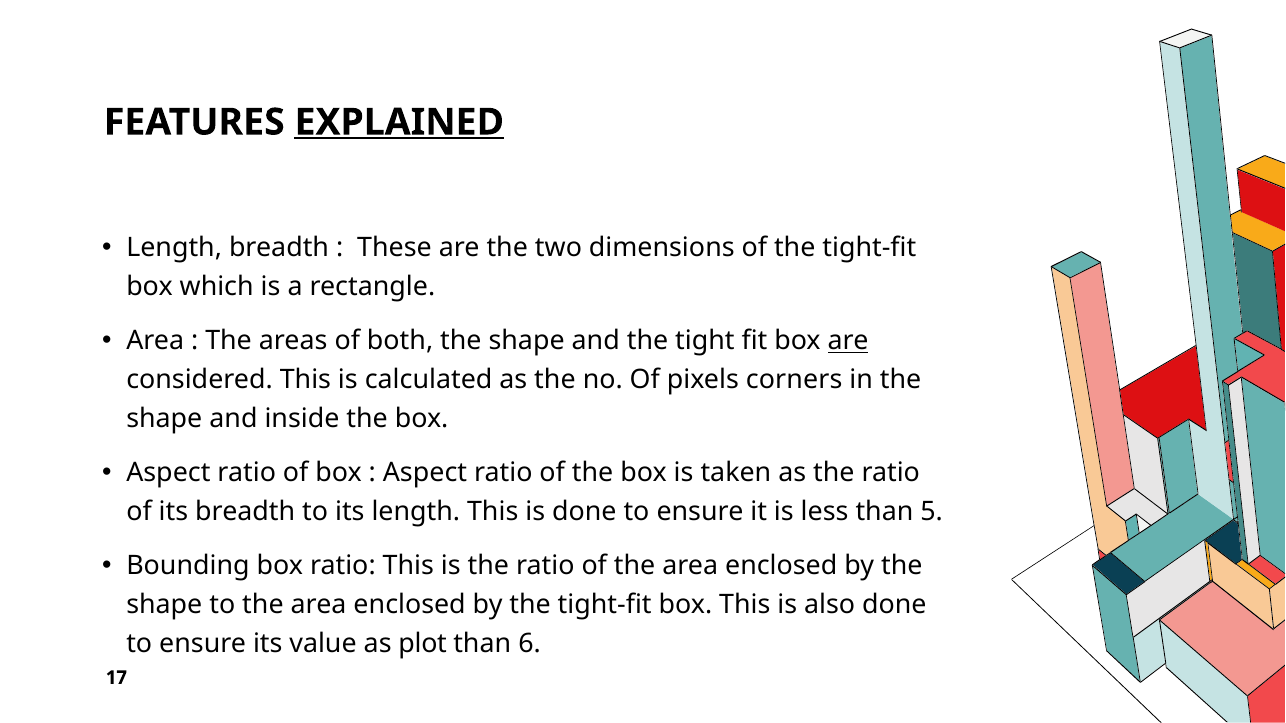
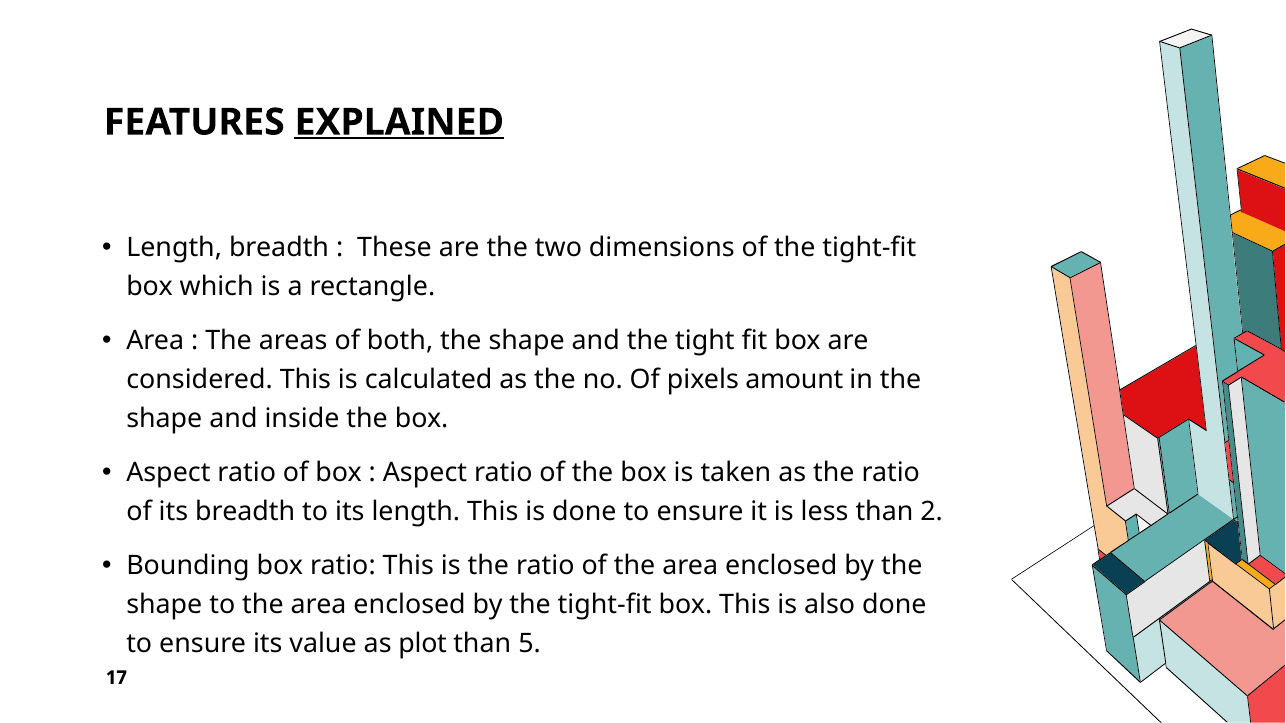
are underline: present -> none (848, 341)
corners: corners -> amount (794, 380)
5: 5 -> 2 (932, 512)
6: 6 -> 5 (530, 644)
